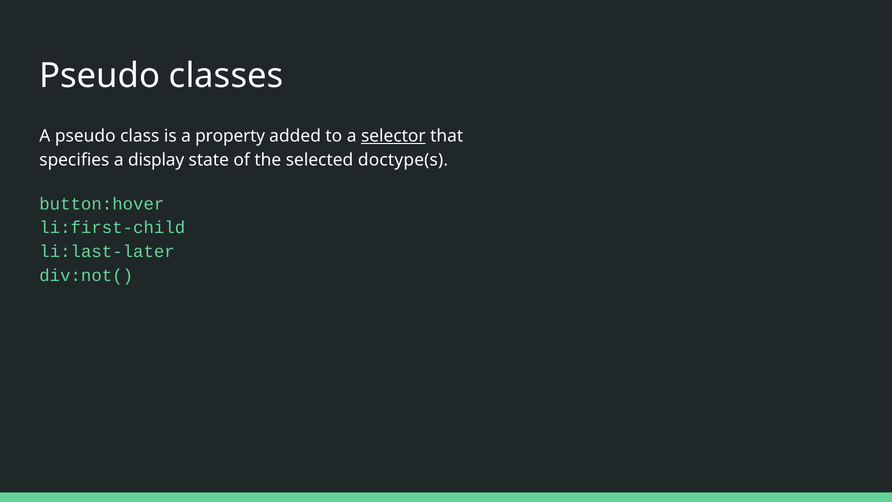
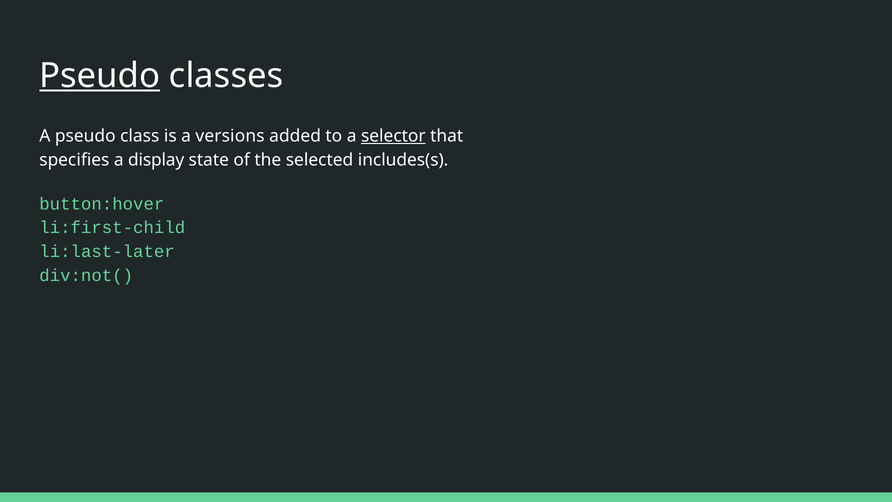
Pseudo underline: none -> present (100, 76)
property: property -> versions (230, 136)
doctype(s: doctype(s -> includes(s (403, 160)
